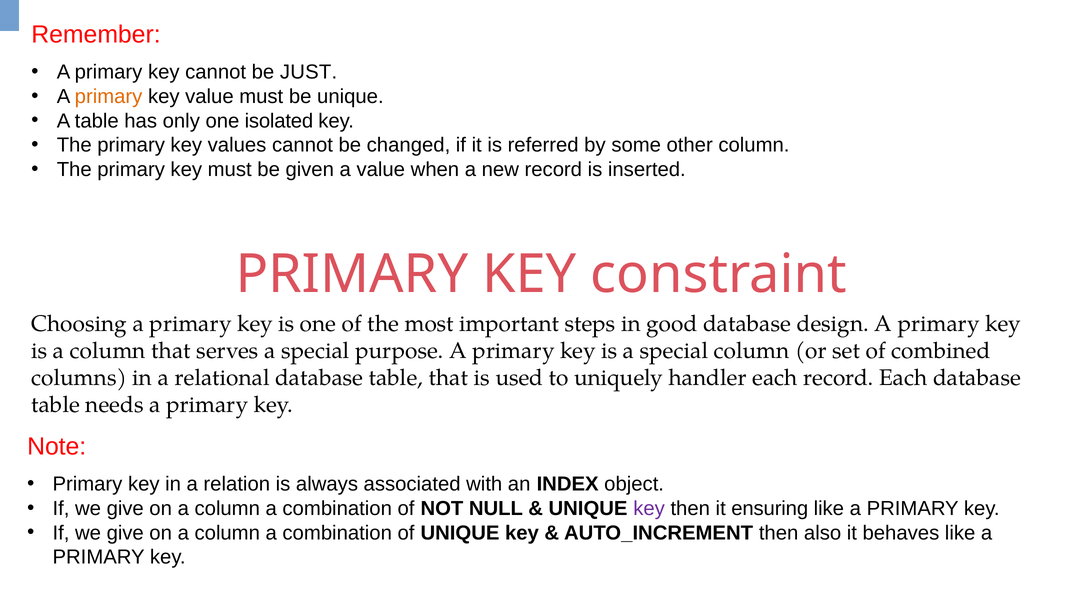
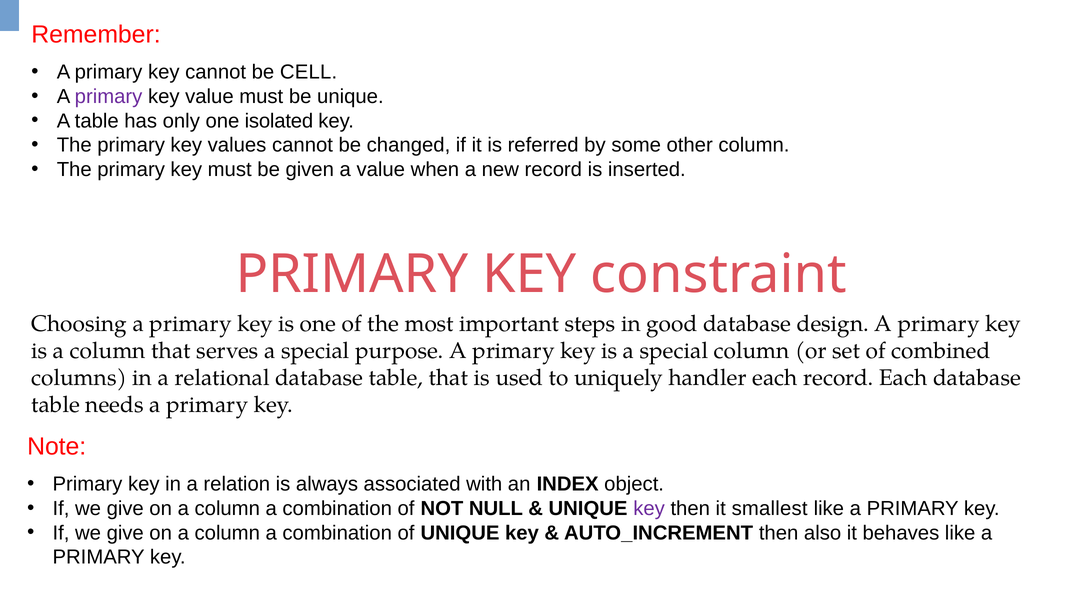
JUST: JUST -> CELL (309, 72)
primary colour: orange -> purple (109, 96)
ensuring: ensuring -> smallest (770, 509)
